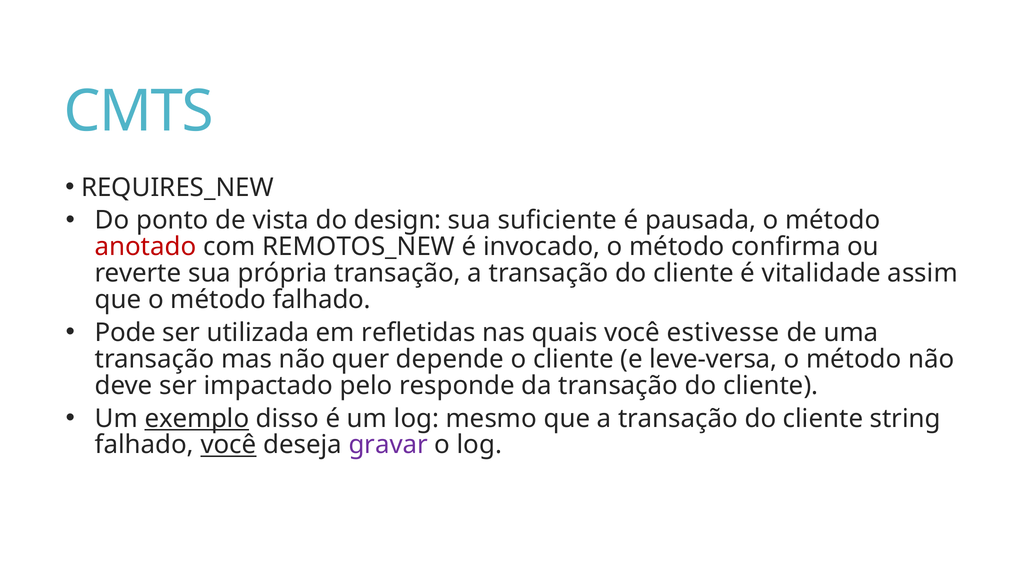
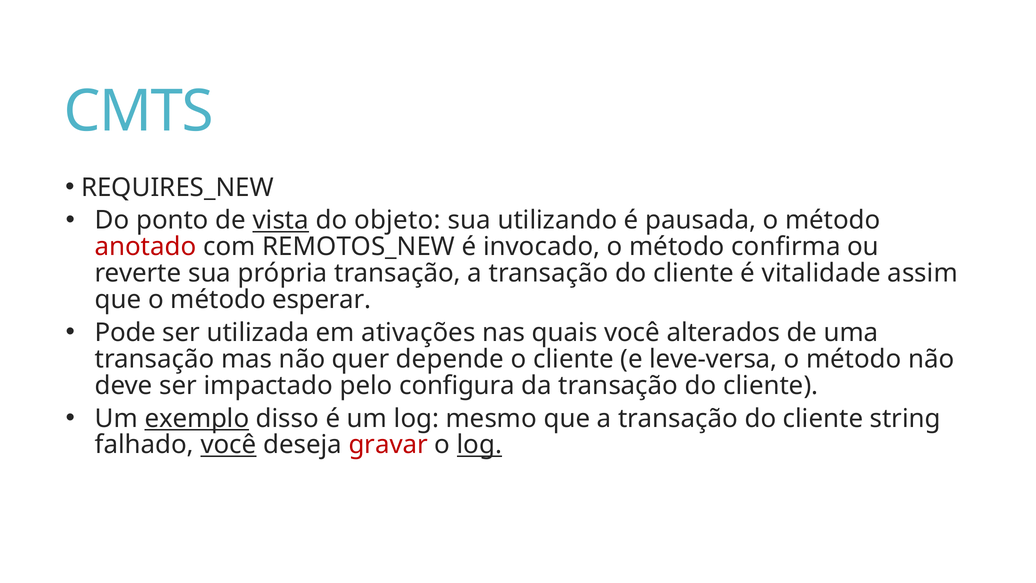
vista underline: none -> present (281, 220)
design: design -> objeto (397, 220)
suficiente: suficiente -> utilizando (557, 220)
método falhado: falhado -> esperar (322, 300)
refletidas: refletidas -> ativações (418, 333)
estivesse: estivesse -> alterados (723, 333)
responde: responde -> configura (457, 385)
gravar colour: purple -> red (388, 445)
log underline: none -> present (479, 445)
